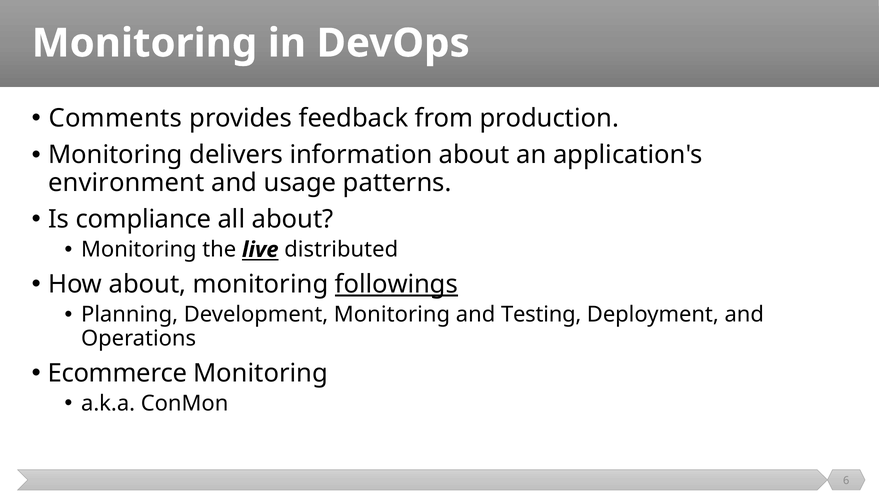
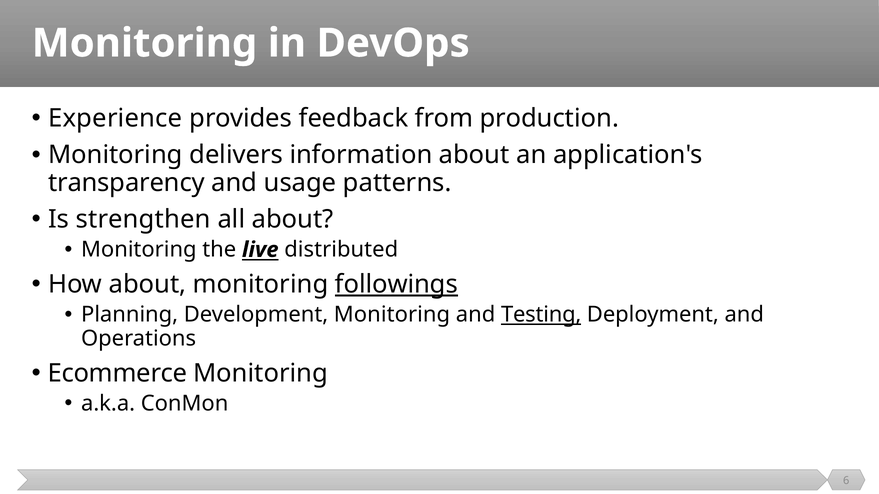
Comments: Comments -> Experience (115, 118)
environment: environment -> transparency (126, 183)
compliance: compliance -> strengthen (143, 220)
Testing underline: none -> present (541, 315)
